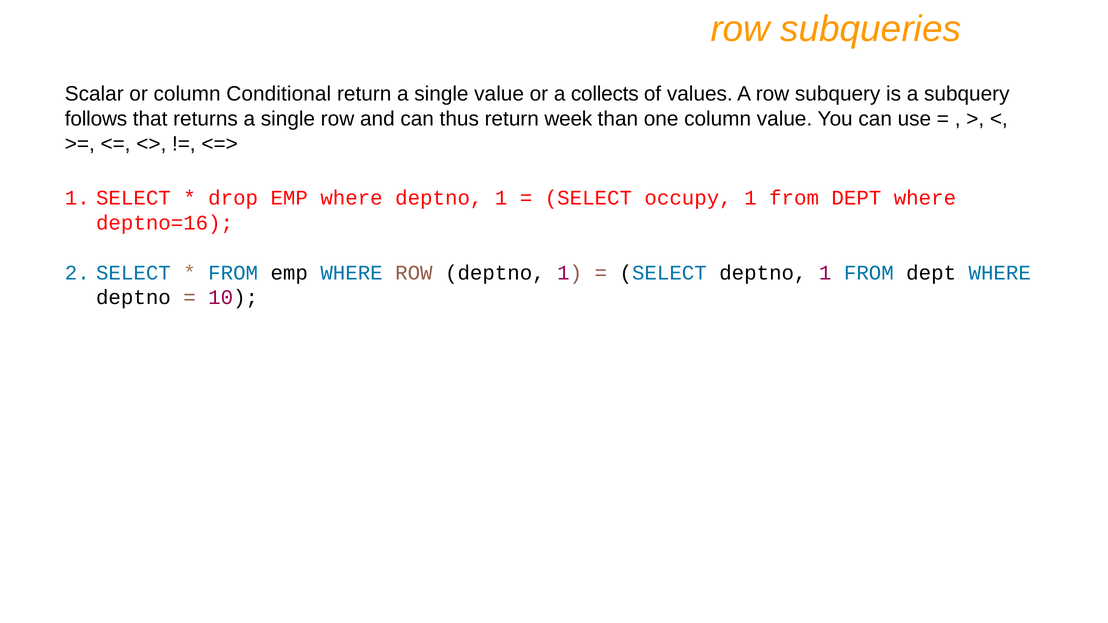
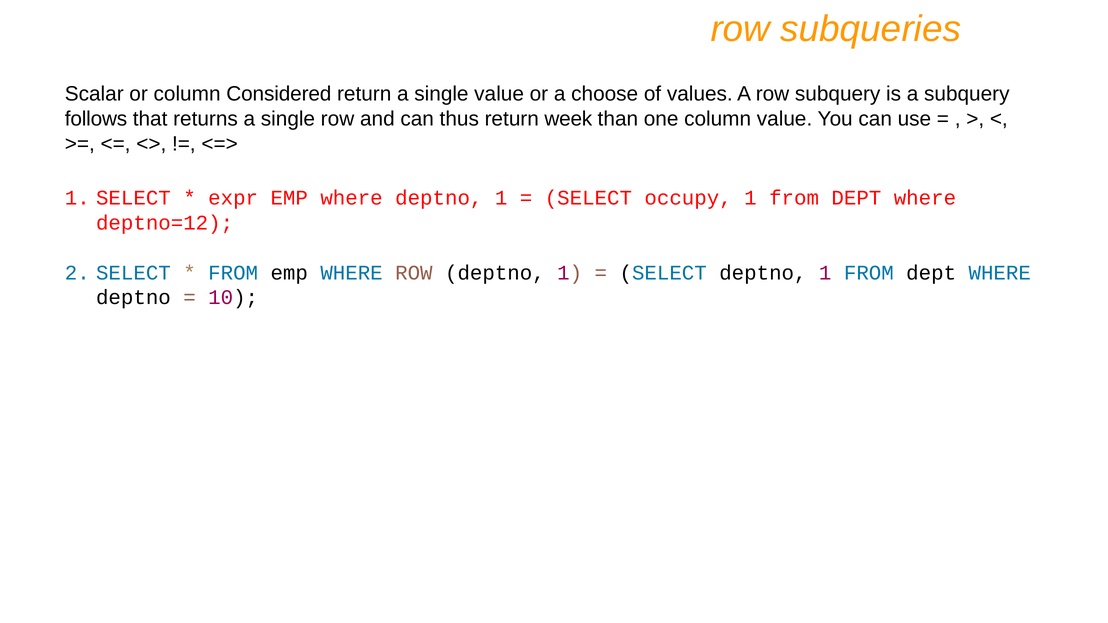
Conditional: Conditional -> Considered (279, 94)
collects: collects -> choose (605, 94)
drop: drop -> expr (233, 198)
deptno=16: deptno=16 -> deptno=12 (165, 223)
